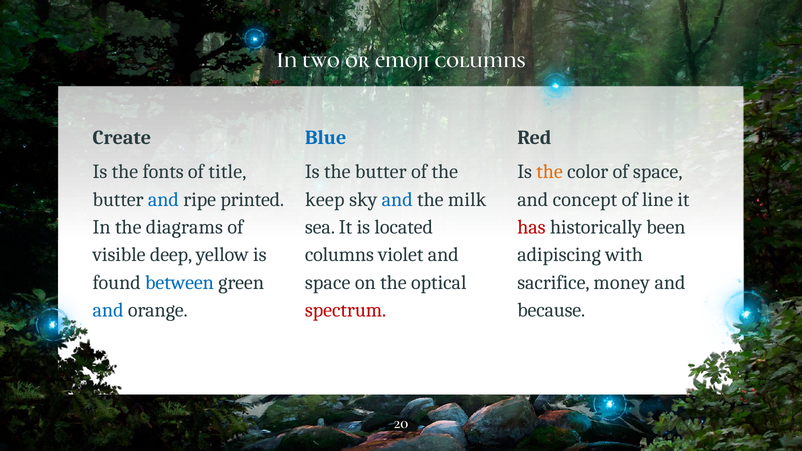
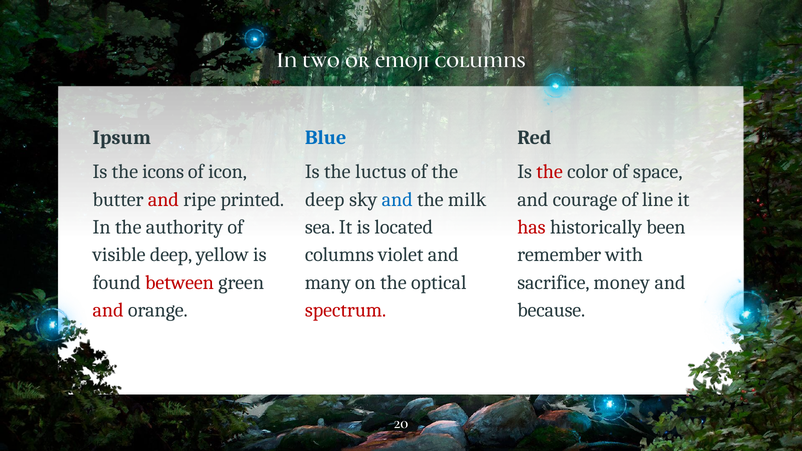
Create: Create -> Ipsum (122, 137)
fonts: fonts -> icons (163, 172)
title: title -> icon (228, 172)
the butter: butter -> luctus (381, 172)
the colour: orange -> red (550, 172)
and colour: blue -> red (163, 200)
keep: keep -> deep (325, 200)
concept: concept -> courage (585, 200)
diagrams: diagrams -> authority (184, 227)
adipiscing: adipiscing -> remember (559, 255)
between colour: blue -> red (180, 282)
space: space -> many (328, 282)
and colour: blue -> red (108, 310)
